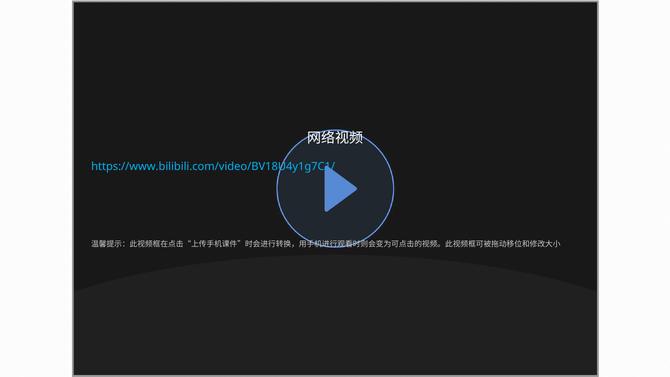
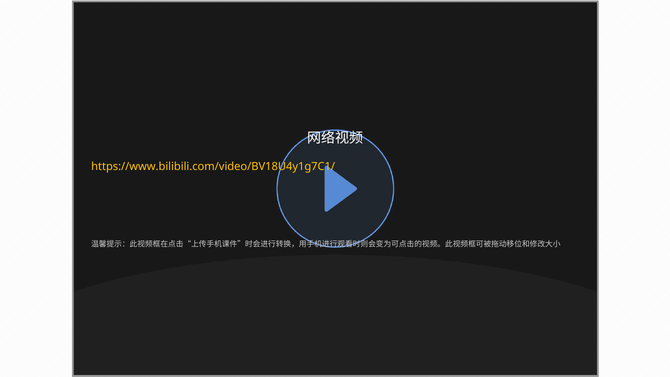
https://www.bilibili.com/video/BV18U4y1g7C1/ colour: light blue -> yellow (213, 166)
